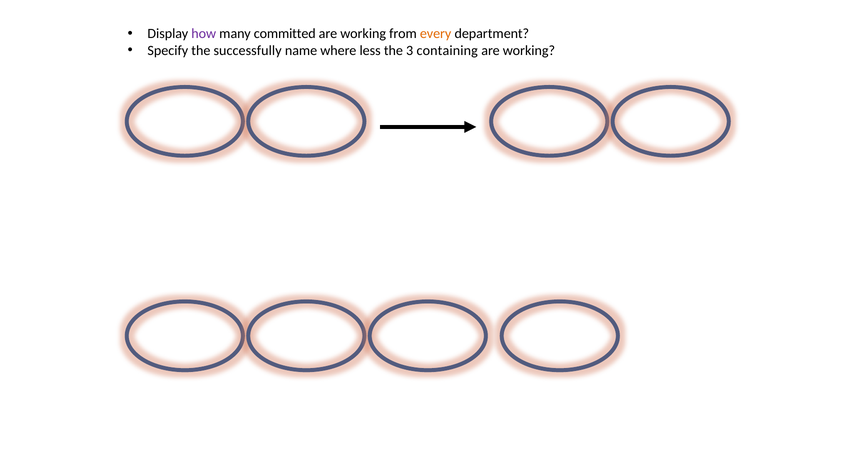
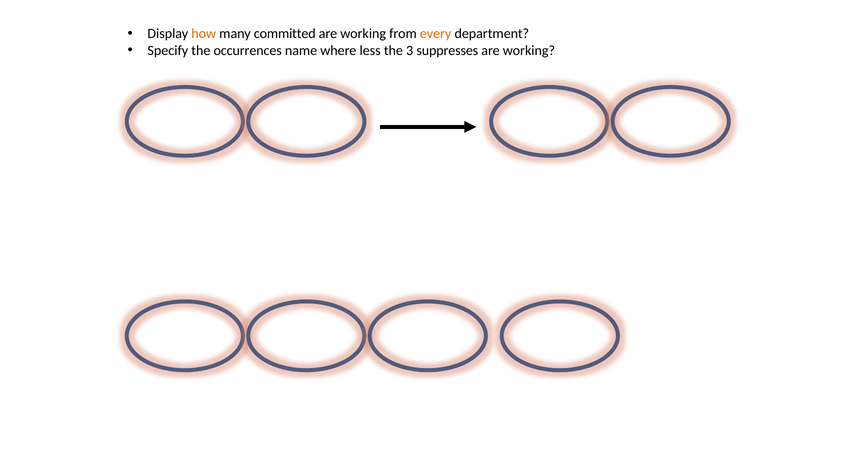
how colour: purple -> orange (204, 34)
successfully: successfully -> occurrences (248, 51)
containing: containing -> suppresses (447, 51)
